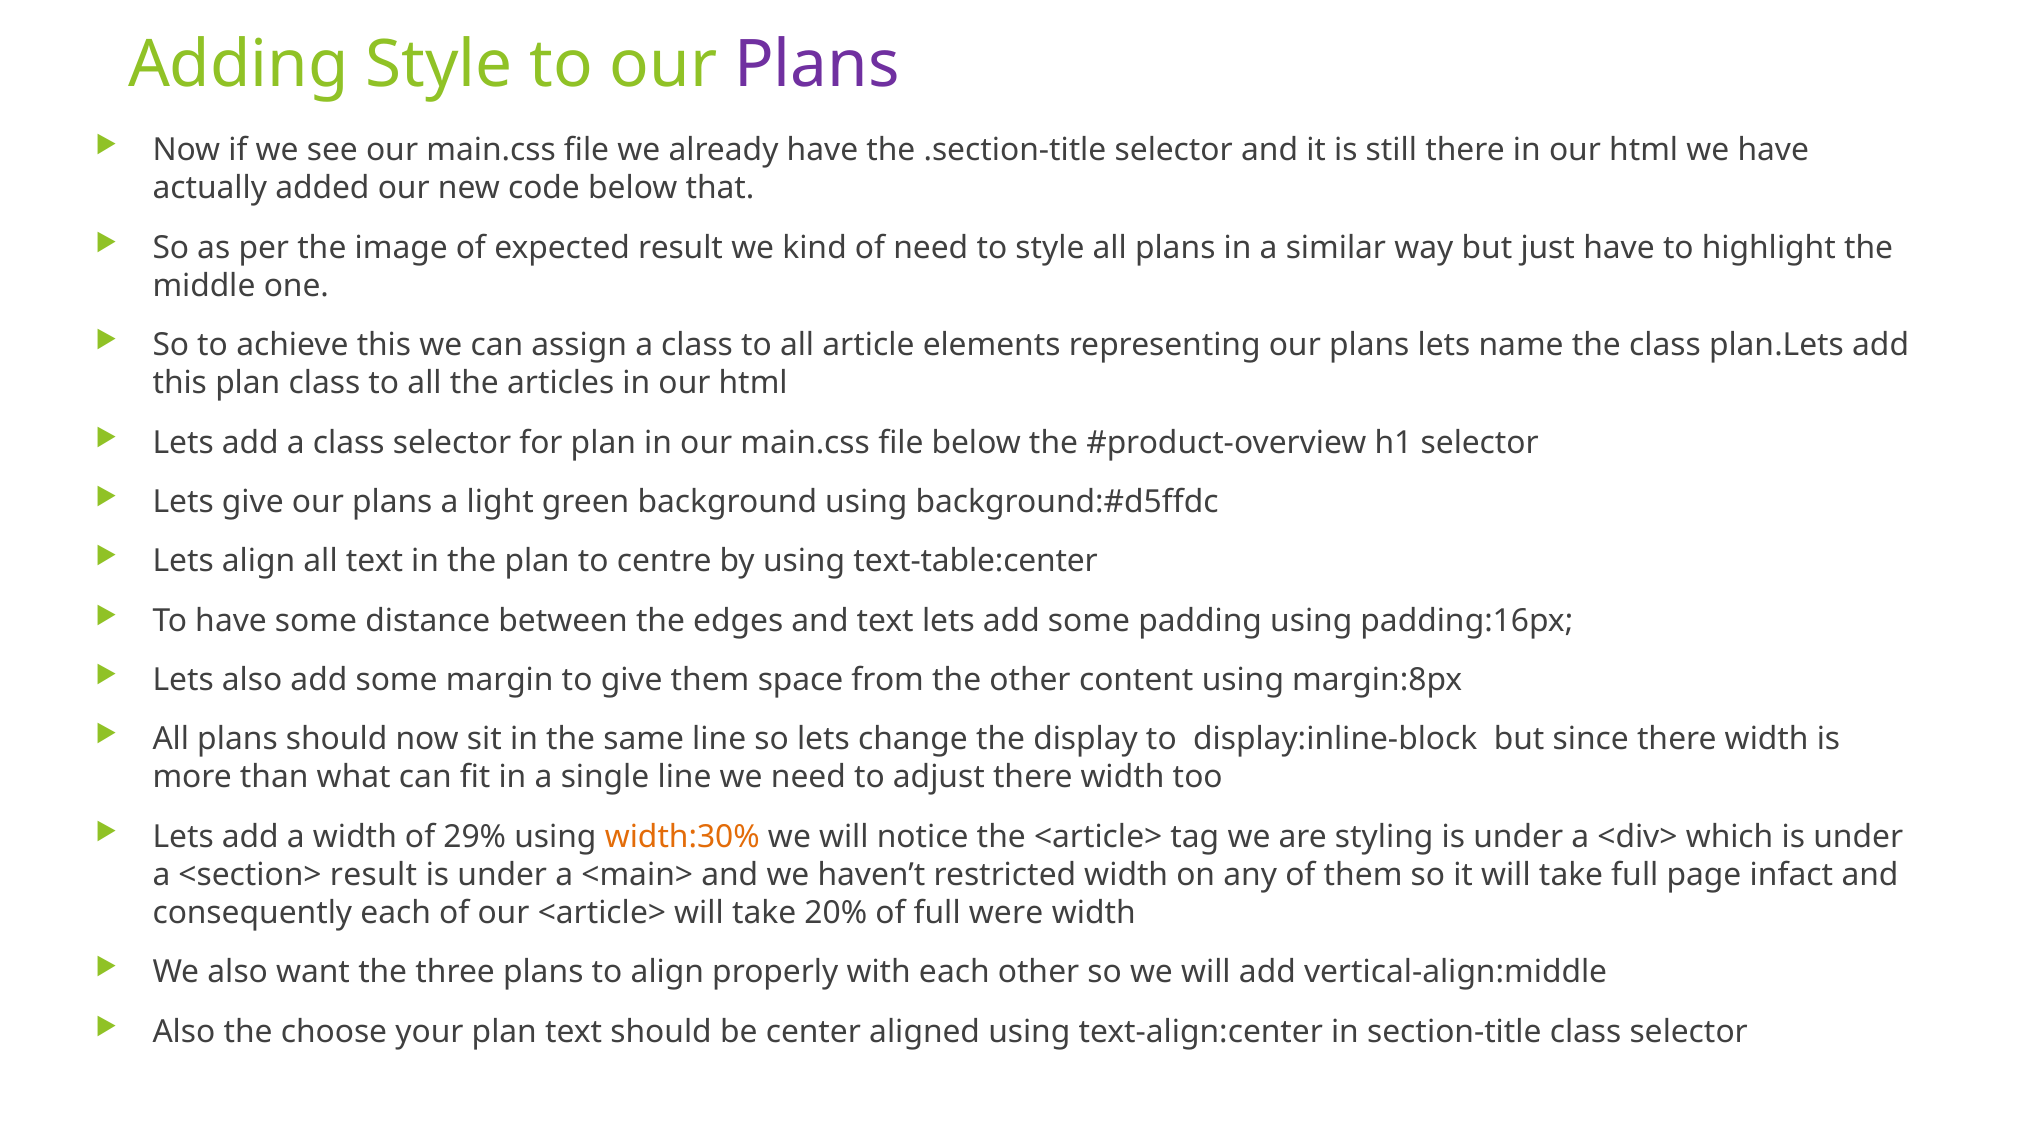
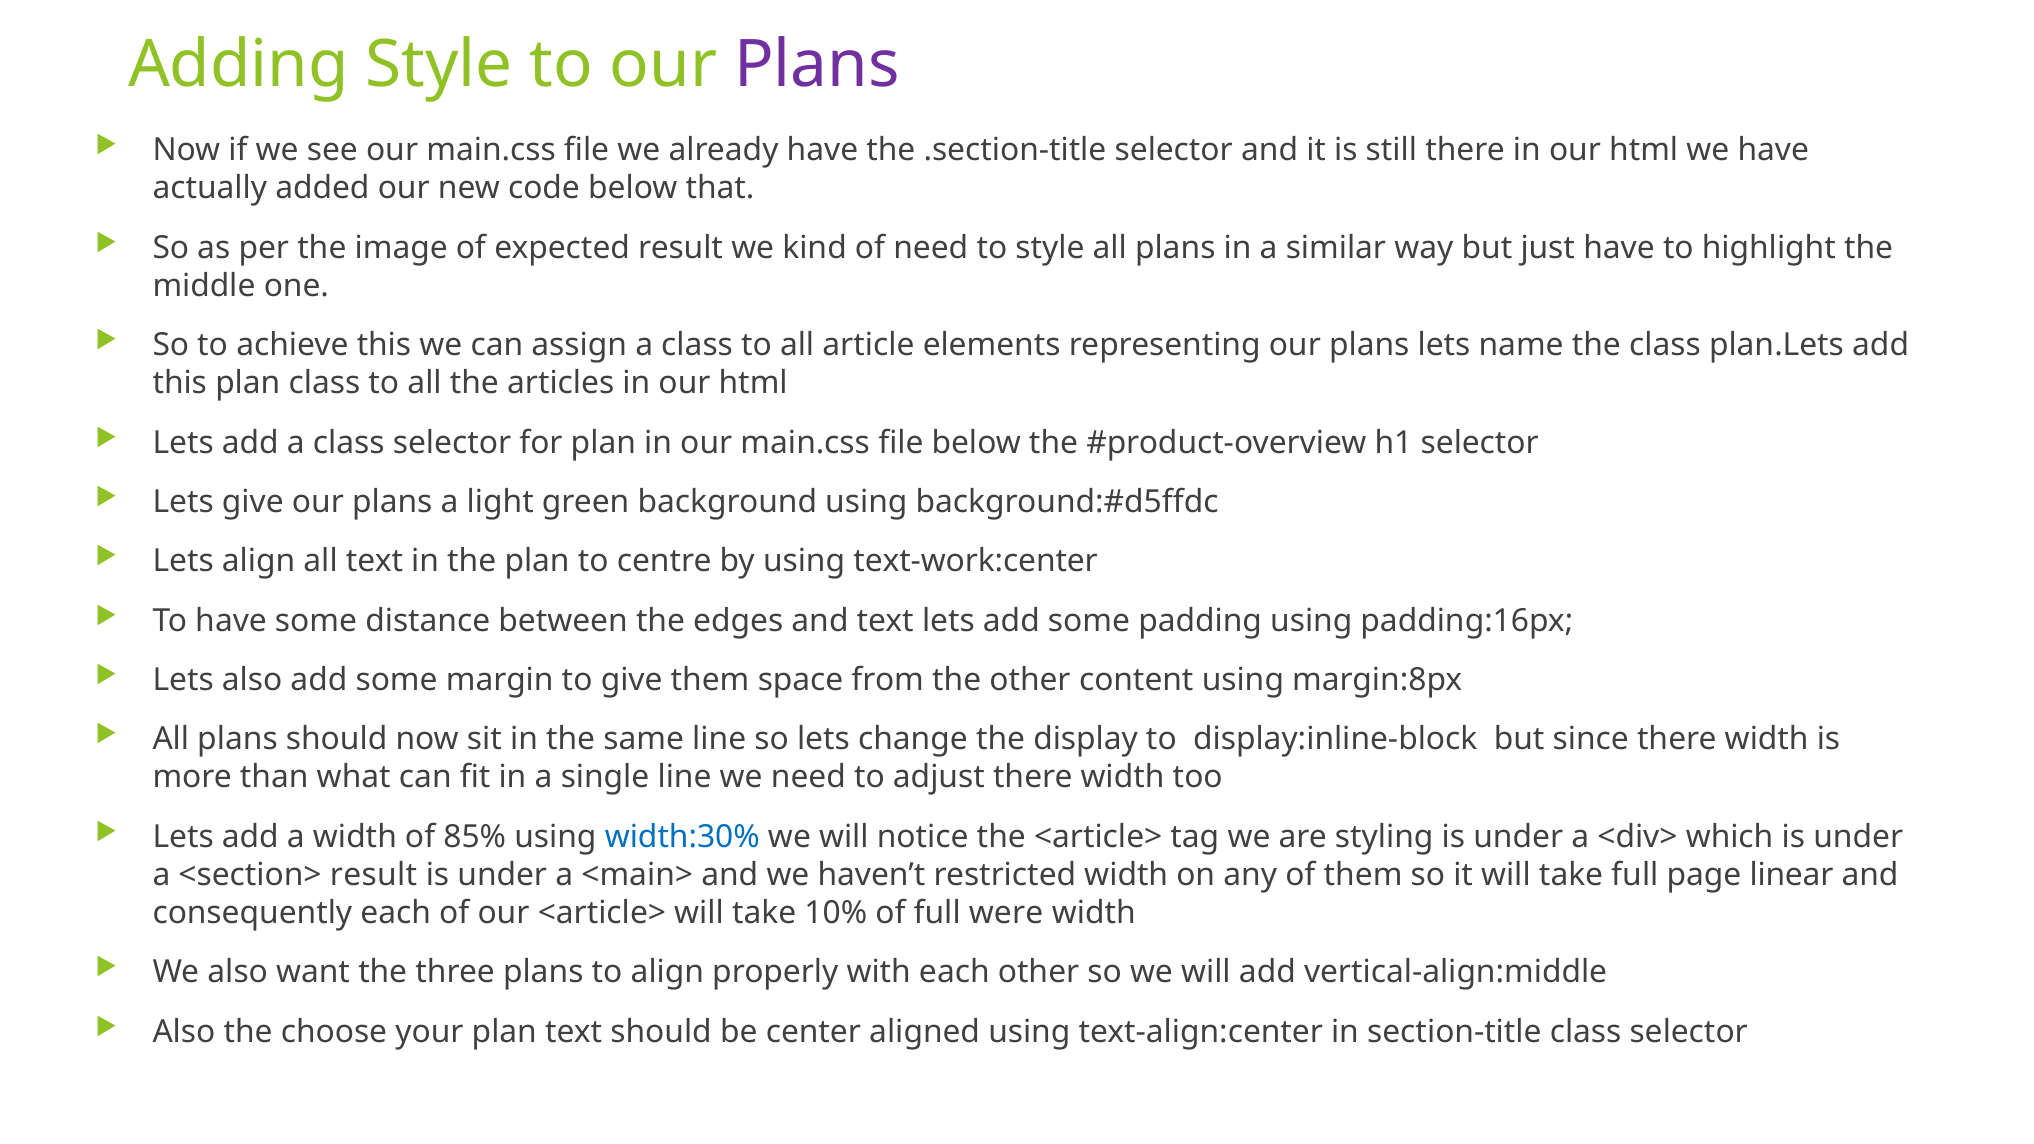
text-table:center: text-table:center -> text-work:center (976, 561)
29%: 29% -> 85% (475, 837)
width:30% colour: orange -> blue (682, 837)
infact: infact -> linear (1792, 875)
20%: 20% -> 10% (836, 913)
